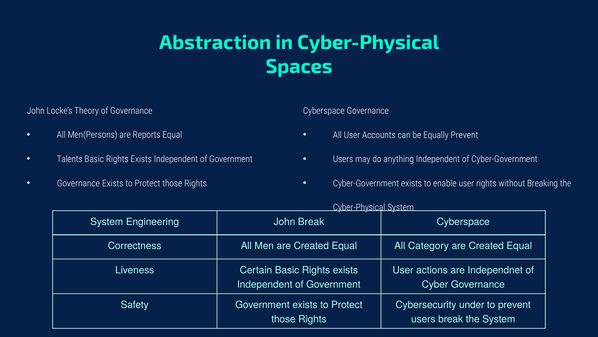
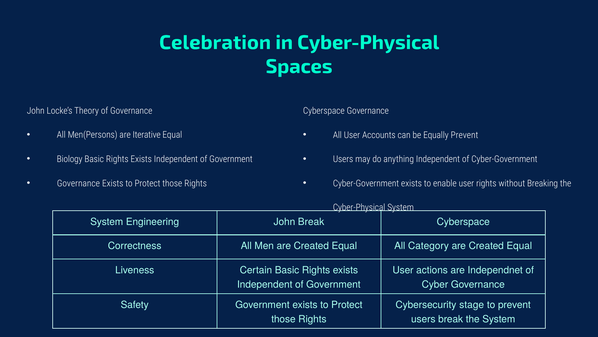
Abstraction: Abstraction -> Celebration (215, 42)
Reports: Reports -> Iterative (147, 135)
Talents: Talents -> Biology (70, 159)
under: under -> stage (472, 304)
